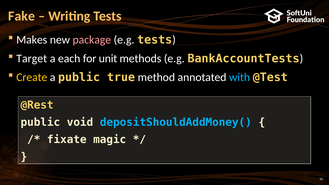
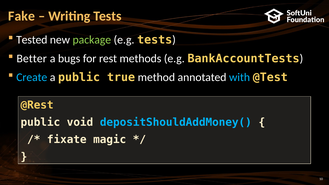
Makes: Makes -> Tested (32, 40)
package colour: pink -> light green (92, 40)
Target: Target -> Better (32, 59)
each: each -> bugs (69, 59)
unit: unit -> rest (108, 59)
Create colour: yellow -> light blue (32, 77)
